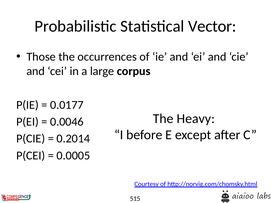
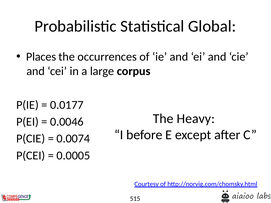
Vector: Vector -> Global (212, 26)
Those: Those -> Places (41, 57)
0.2014: 0.2014 -> 0.0074 (73, 139)
